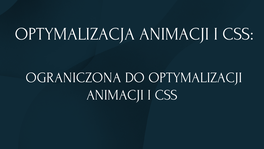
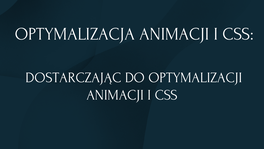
OGRANICZONA: OGRANICZONA -> DOSTARCZAJĄC (73, 77)
